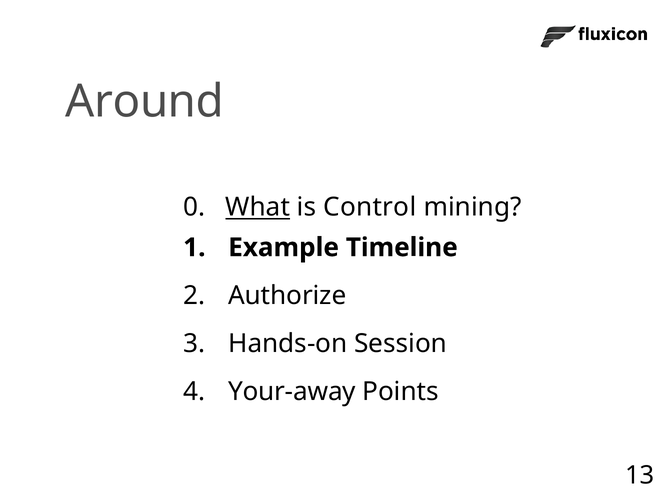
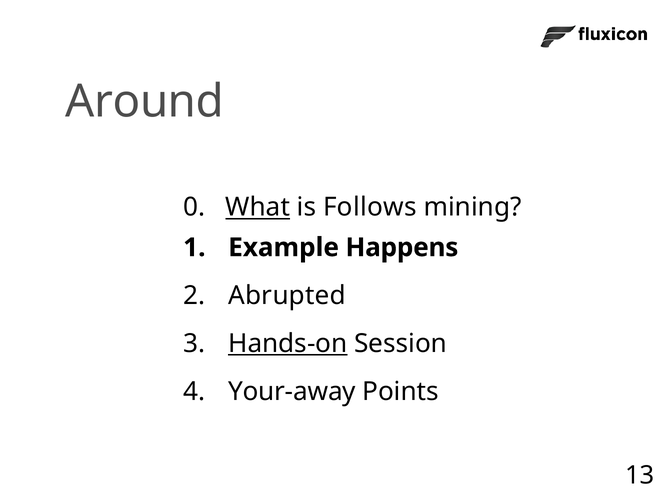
Control: Control -> Follows (370, 207)
Timeline: Timeline -> Happens (402, 247)
Authorize: Authorize -> Abrupted (287, 295)
Hands-on underline: none -> present (288, 343)
